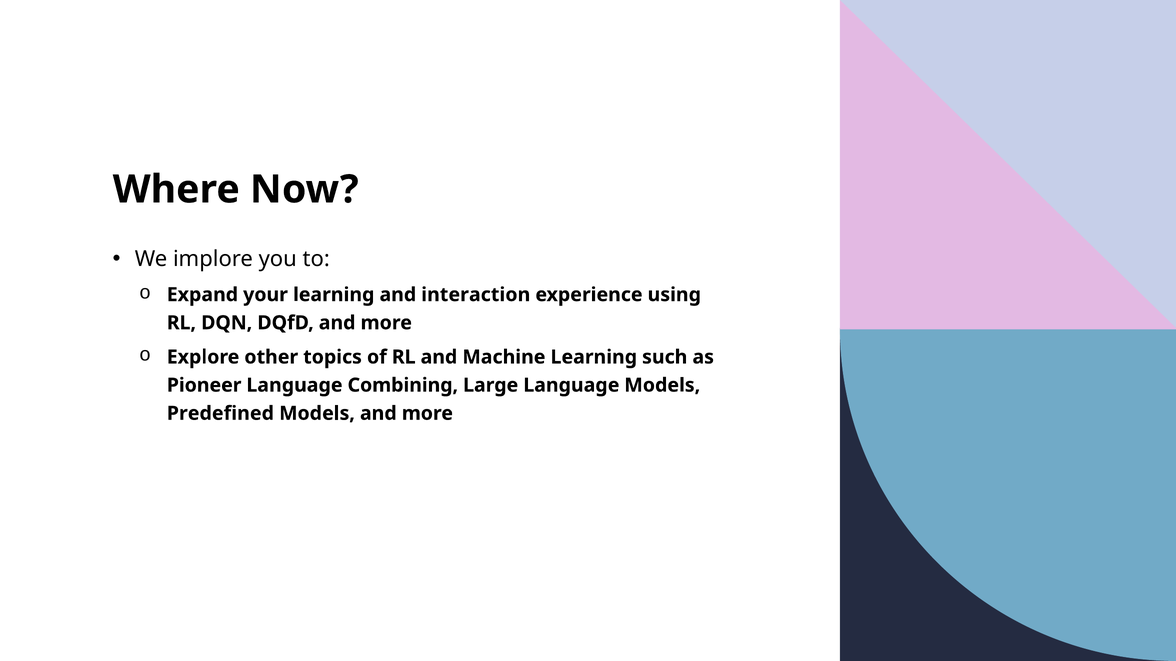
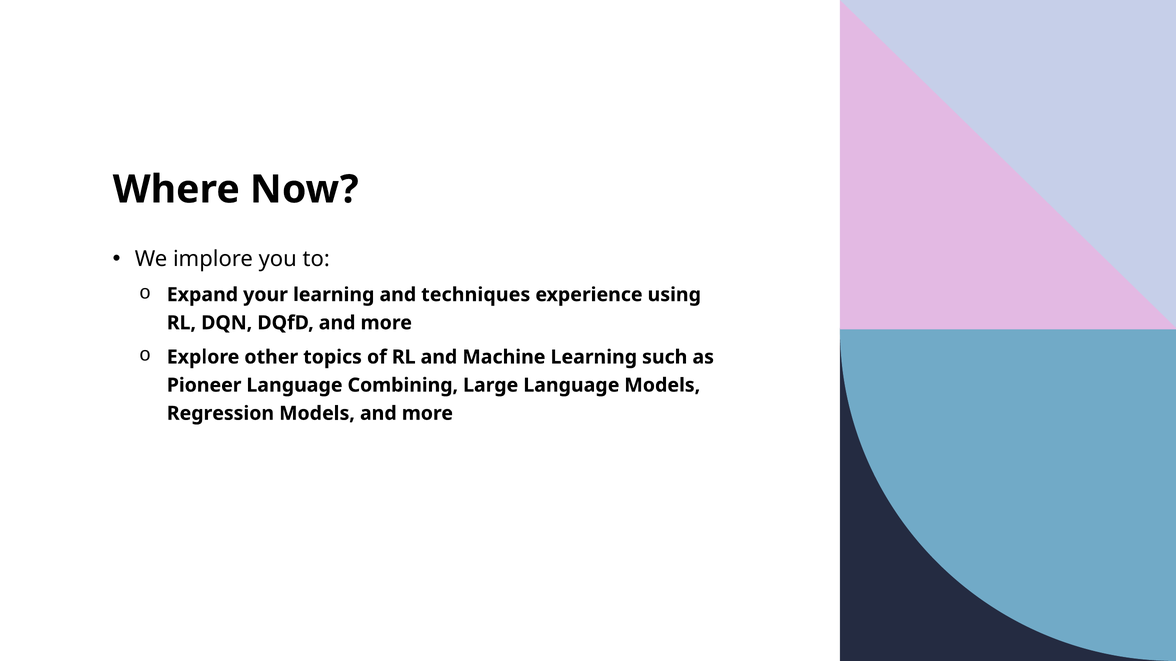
interaction: interaction -> techniques (476, 295)
Predefined: Predefined -> Regression (220, 414)
